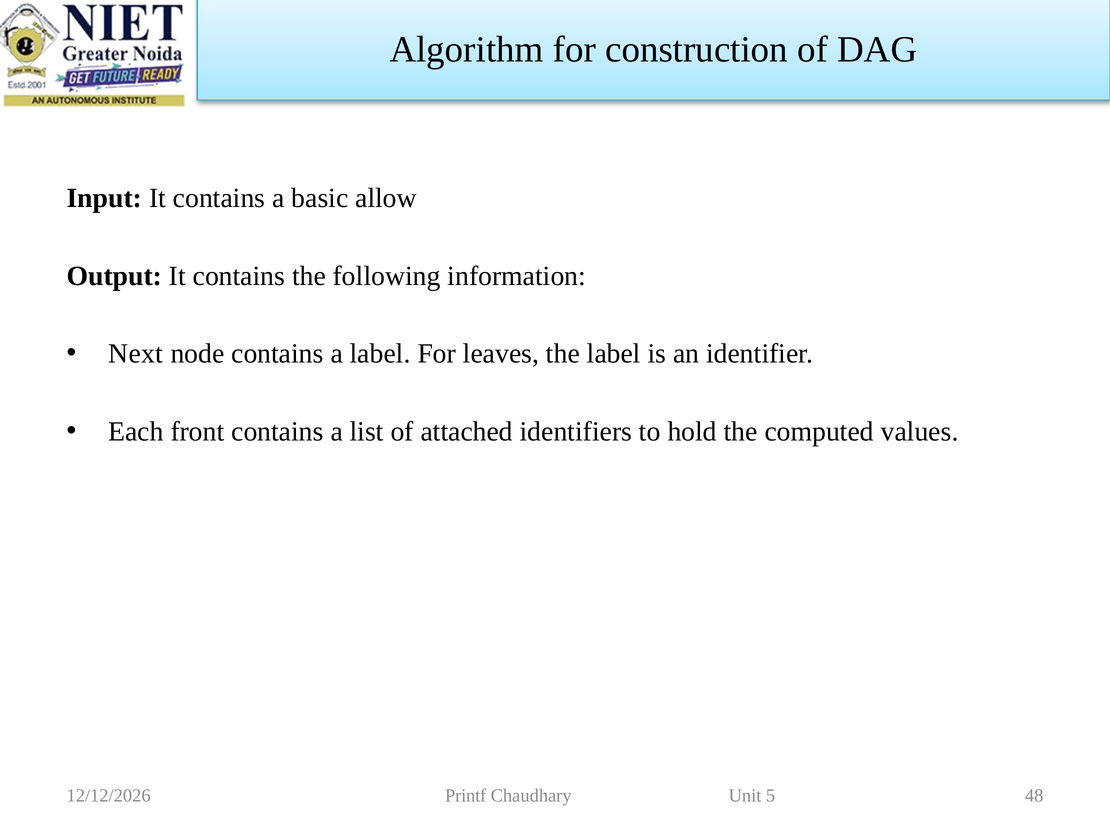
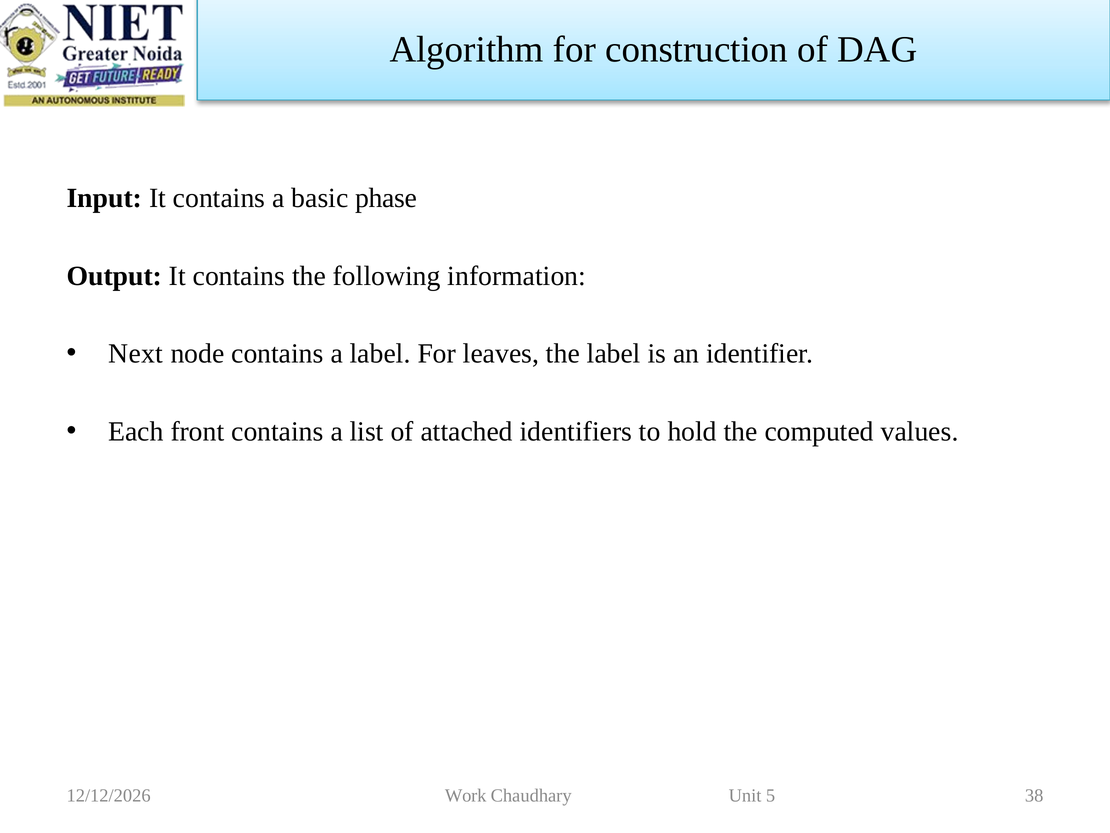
allow: allow -> phase (386, 198)
Printf: Printf -> Work (466, 795)
48: 48 -> 38 (1034, 795)
